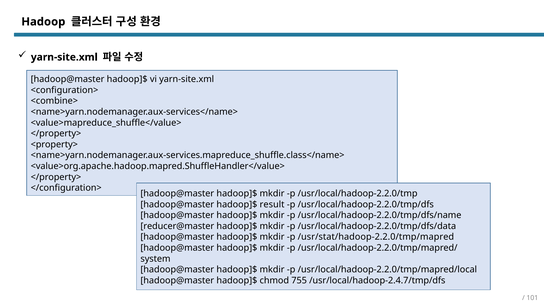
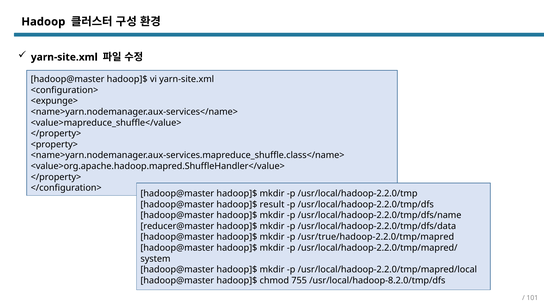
<combine>: <combine> -> <expunge> (54, 101)
/usr/stat/hadoop-2.2.0/tmp/mapred: /usr/stat/hadoop-2.2.0/tmp/mapred -> /usr/true/hadoop-2.2.0/tmp/mapred (376, 237)
/usr/local/hadoop-2.4.7/tmp/dfs: /usr/local/hadoop-2.4.7/tmp/dfs -> /usr/local/hadoop-8.2.0/tmp/dfs (377, 280)
